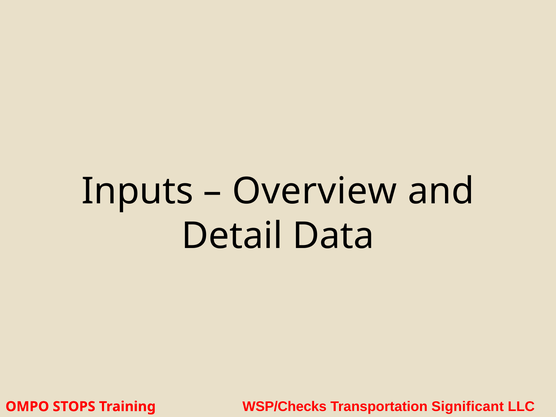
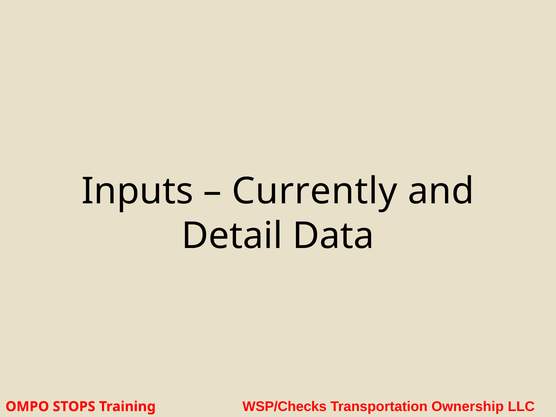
Overview: Overview -> Currently (315, 191)
Significant: Significant -> Ownership (468, 407)
